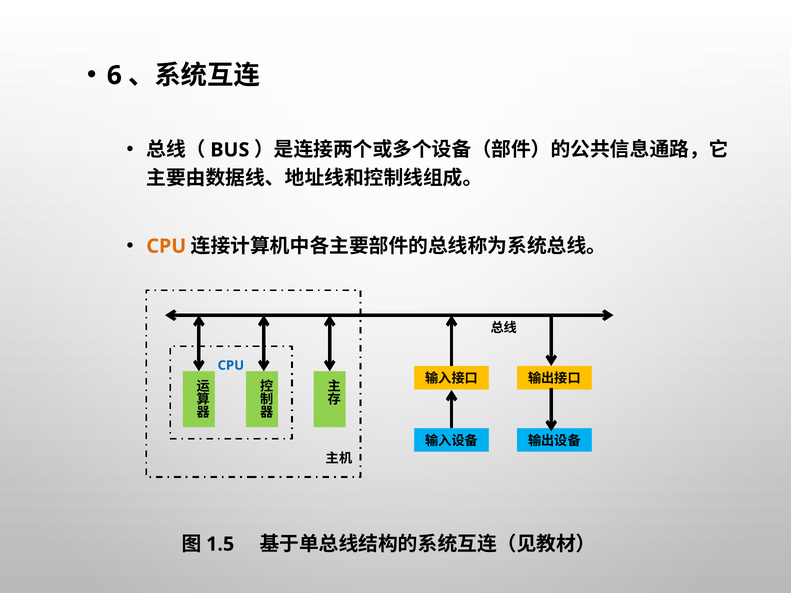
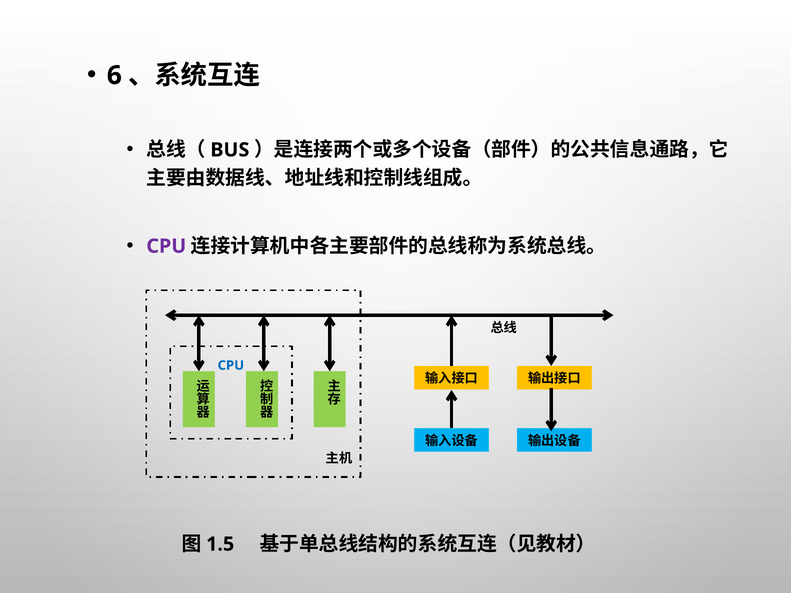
CPU colour: orange -> purple (166, 246)
